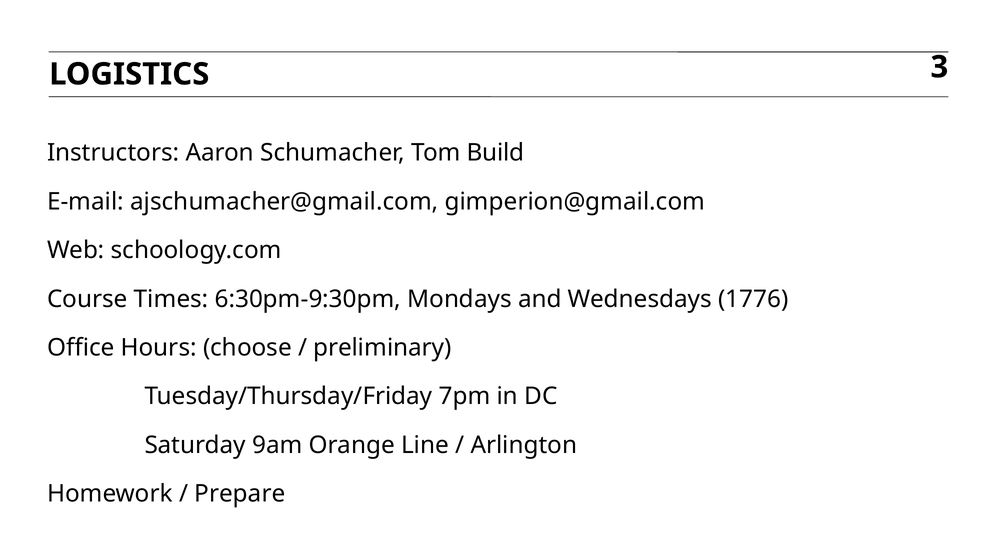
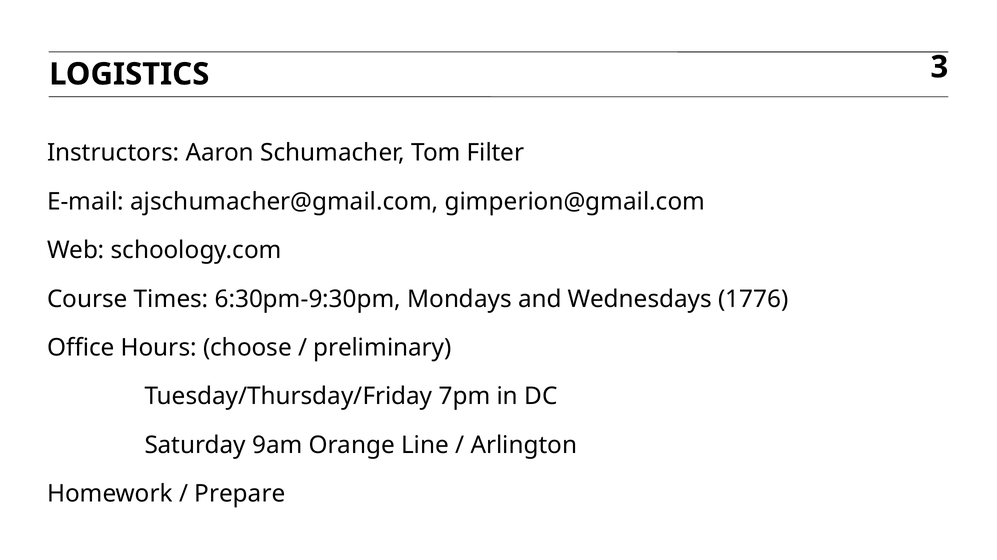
Build: Build -> Filter (496, 153)
